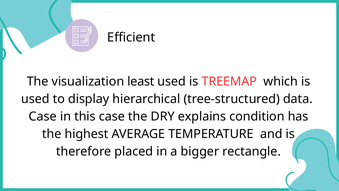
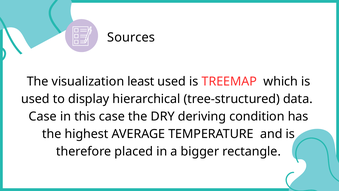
Efficient: Efficient -> Sources (131, 37)
explains: explains -> deriving (202, 116)
